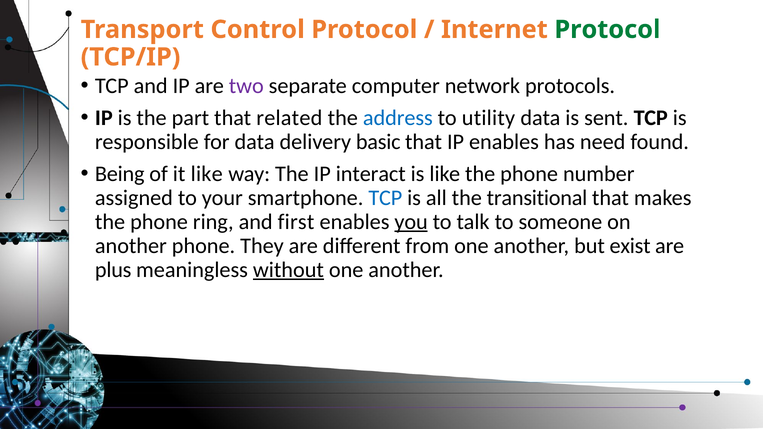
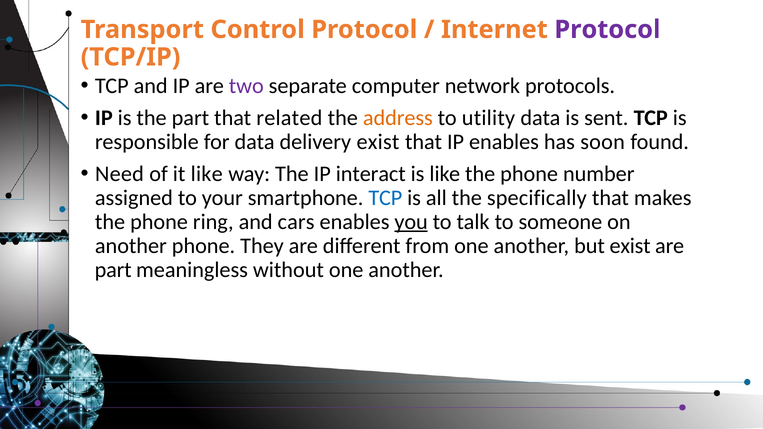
Protocol colour: green -> purple (607, 30)
address colour: blue -> orange (398, 118)
delivery basic: basic -> exist (378, 142)
need: need -> soon (603, 142)
Being: Being -> Need (120, 174)
transitional: transitional -> specifically (537, 198)
first: first -> cars (296, 222)
plus: plus -> part (113, 270)
without underline: present -> none (288, 270)
